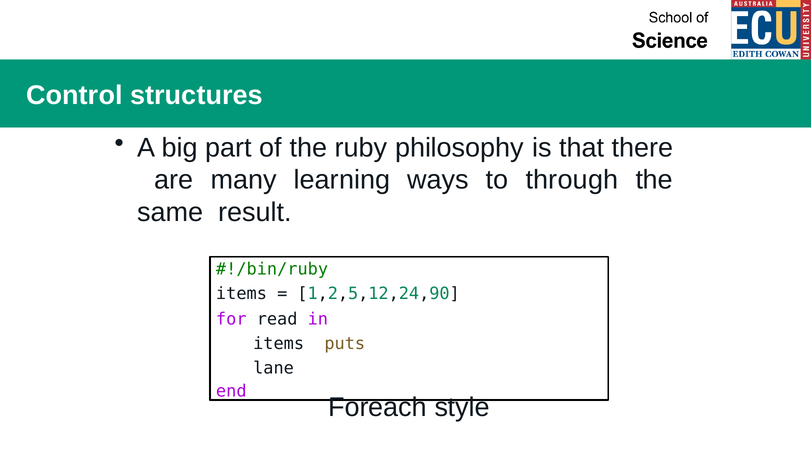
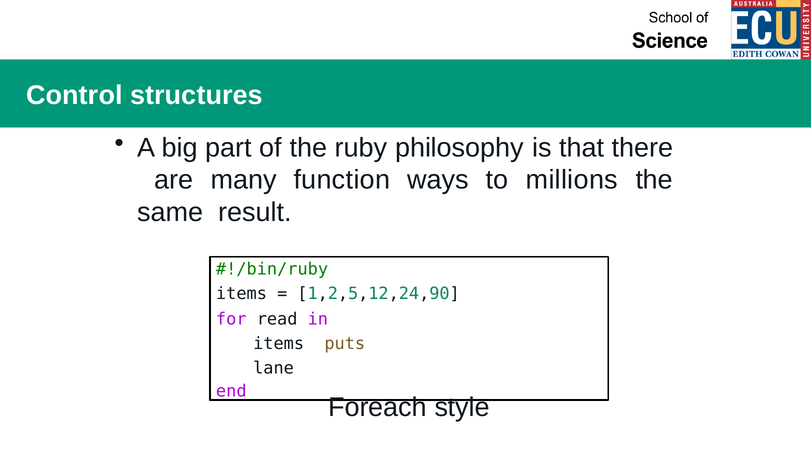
learning: learning -> function (342, 180)
through: through -> millions (572, 180)
